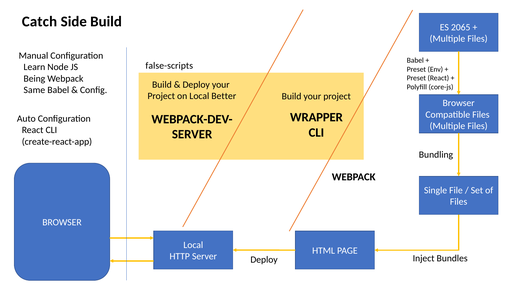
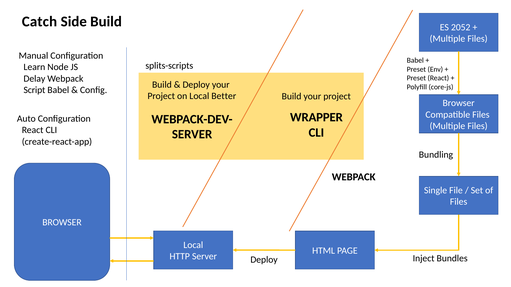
2065: 2065 -> 2052 (461, 27)
false-scripts: false-scripts -> splits-scripts (169, 66)
Being: Being -> Delay (34, 79)
Same: Same -> Script (34, 90)
